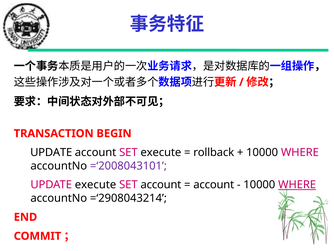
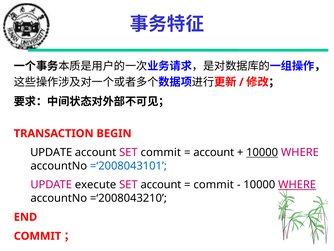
SET execute: execute -> commit (161, 152)
rollback: rollback -> account (214, 152)
10000 underline: none -> present (262, 152)
=‘2008043101 colour: purple -> blue (128, 166)
account: account -> commit (214, 184)
=‘2908043214: =‘2908043214 -> =‘2008043210 (128, 198)
